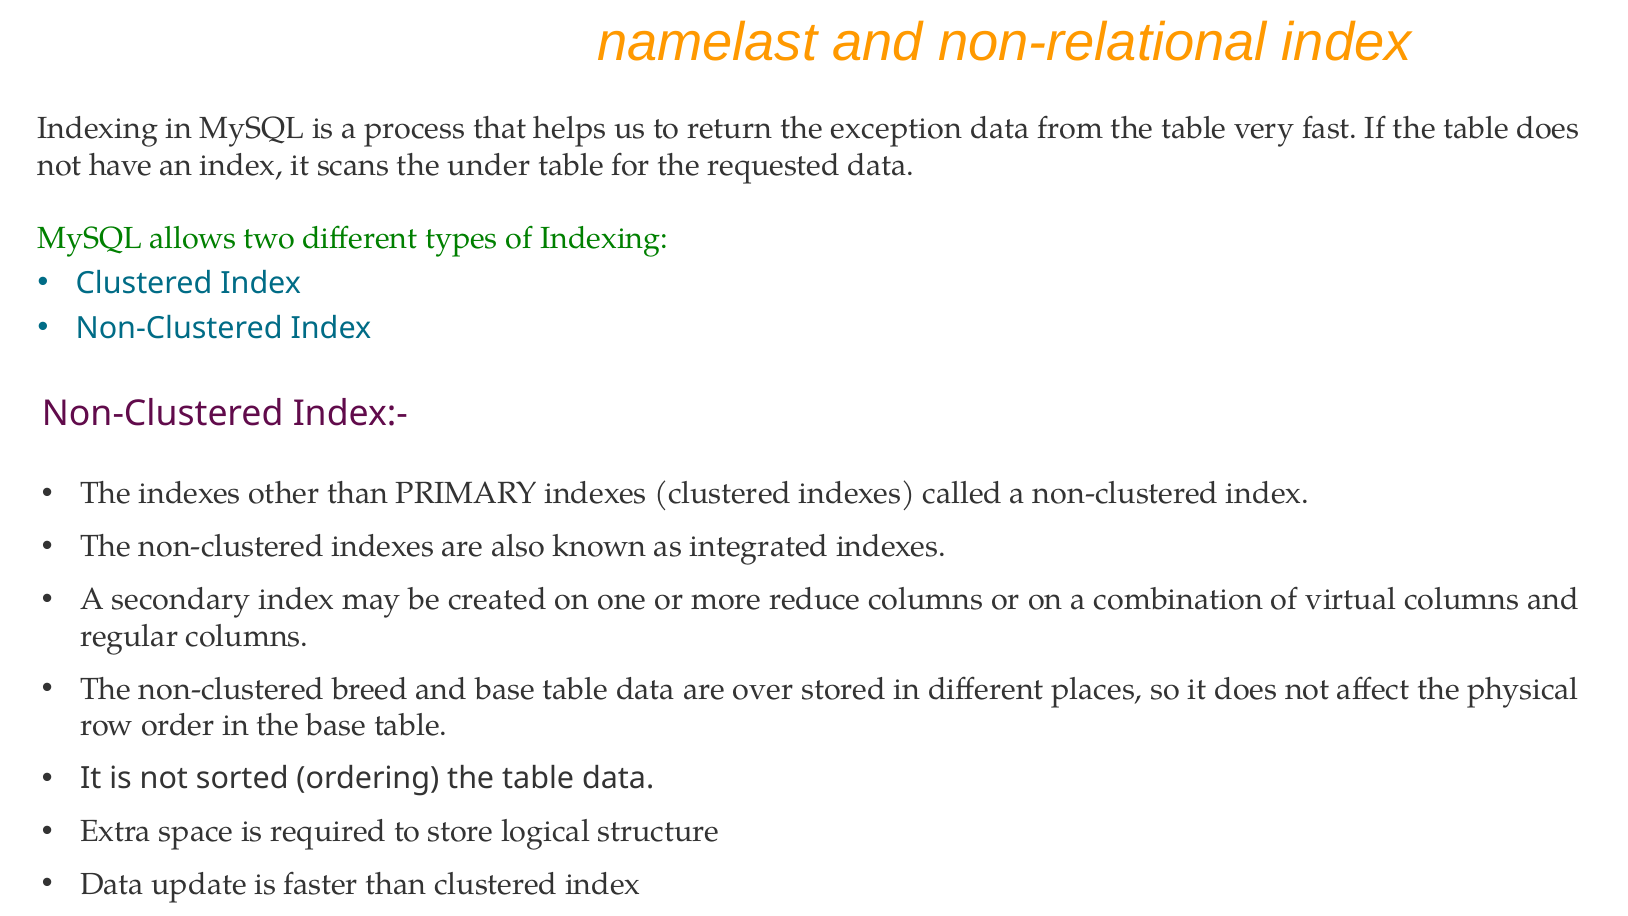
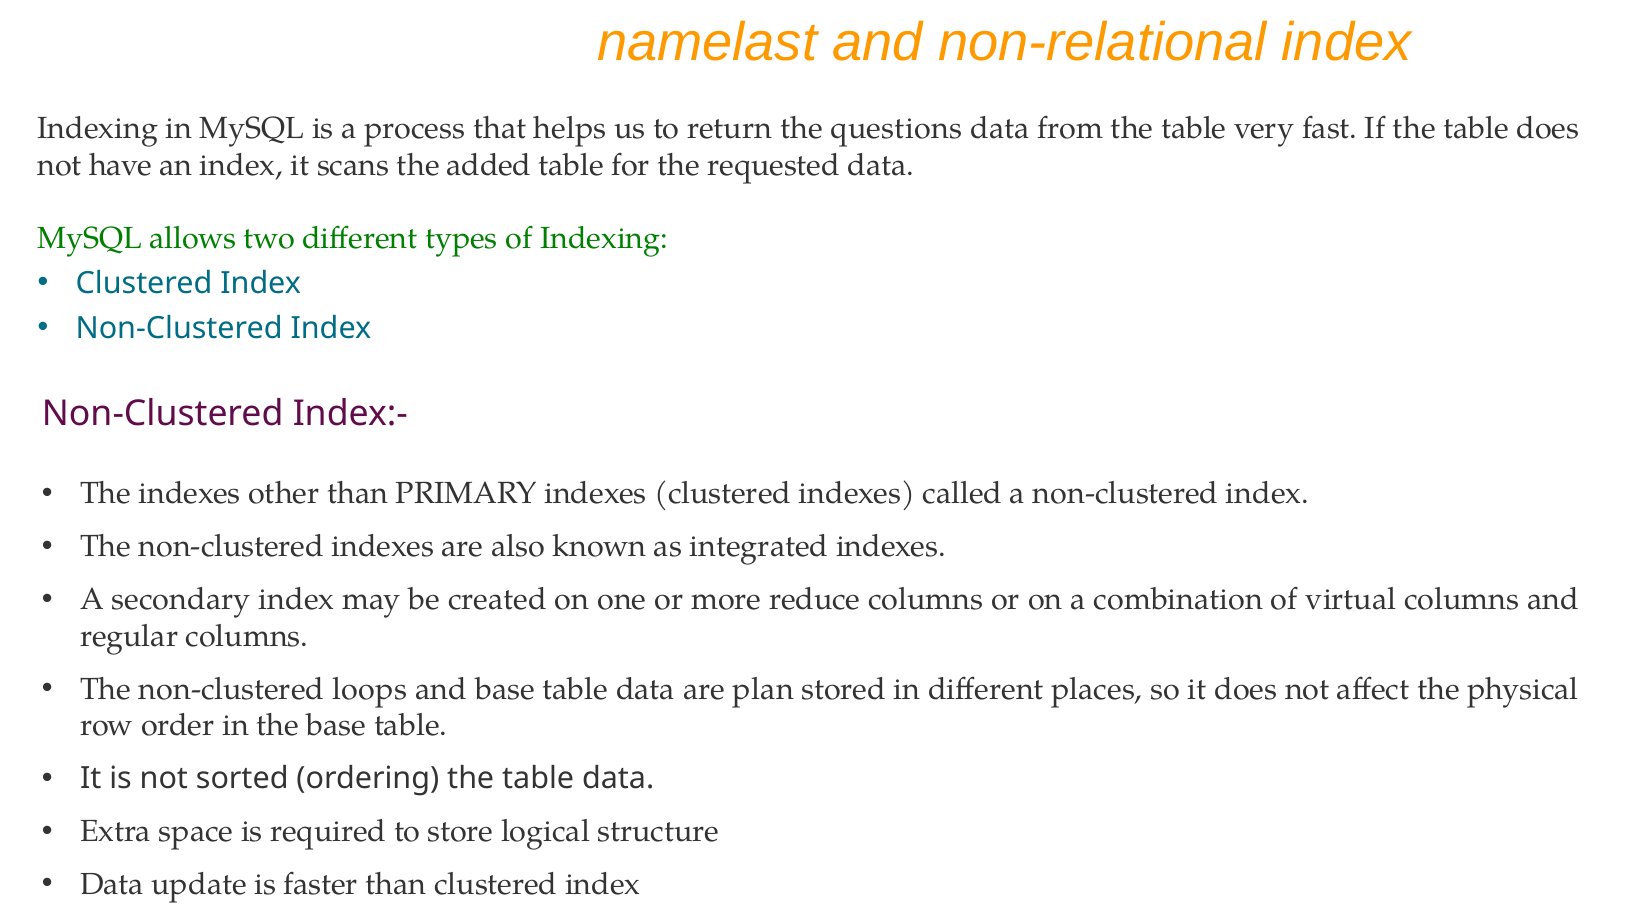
exception: exception -> questions (897, 129)
under: under -> added (489, 165)
breed: breed -> loops (370, 689)
over: over -> plan (763, 689)
